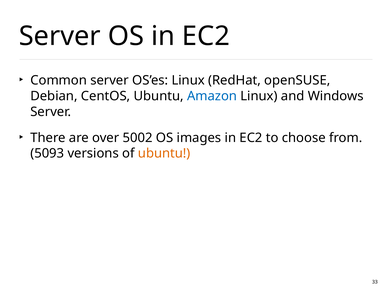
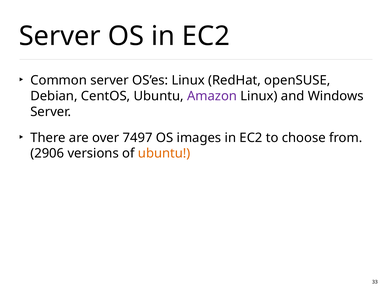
Amazon colour: blue -> purple (212, 96)
5002: 5002 -> 7497 (138, 138)
5093: 5093 -> 2906 (47, 153)
